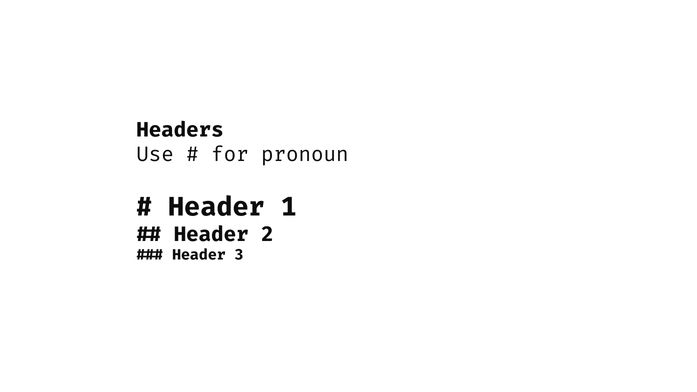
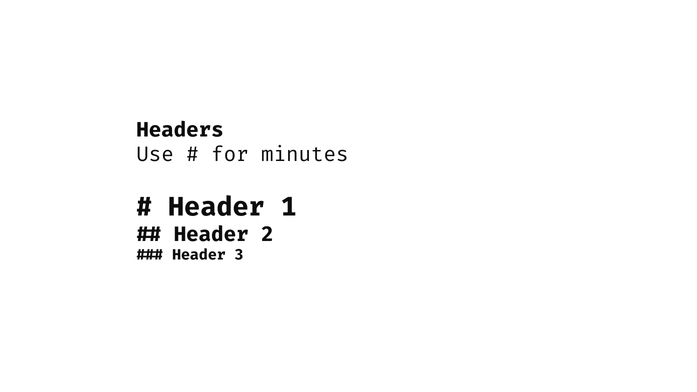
pronoun: pronoun -> minutes (305, 154)
